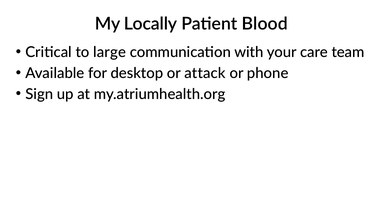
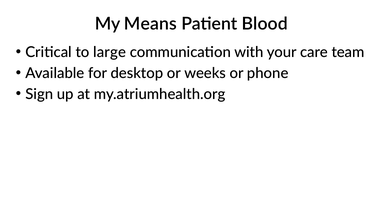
Locally: Locally -> Means (150, 24)
attack: attack -> weeks (205, 73)
